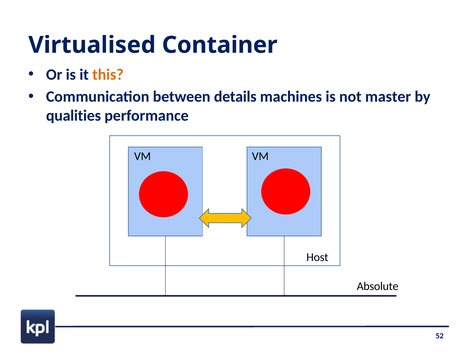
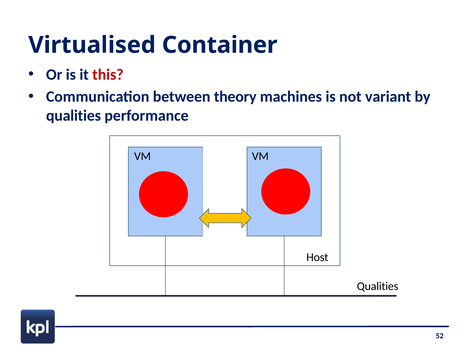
this colour: orange -> red (108, 75)
details: details -> theory (235, 97)
master: master -> variant (388, 97)
Absolute: Absolute -> Qualities (378, 286)
